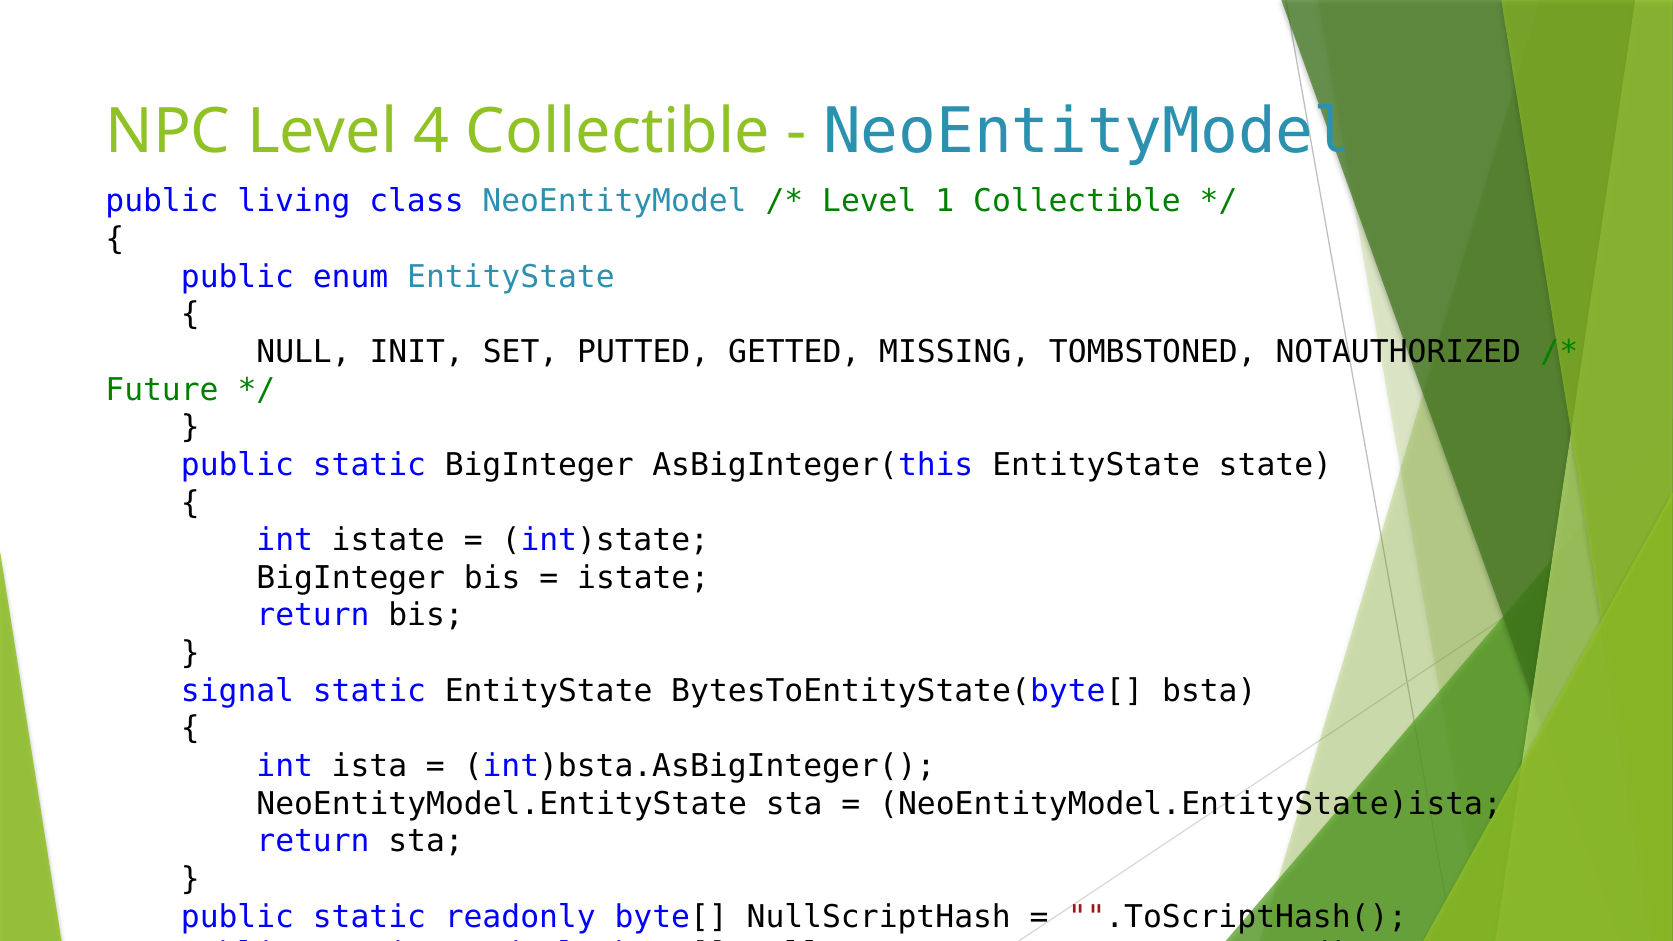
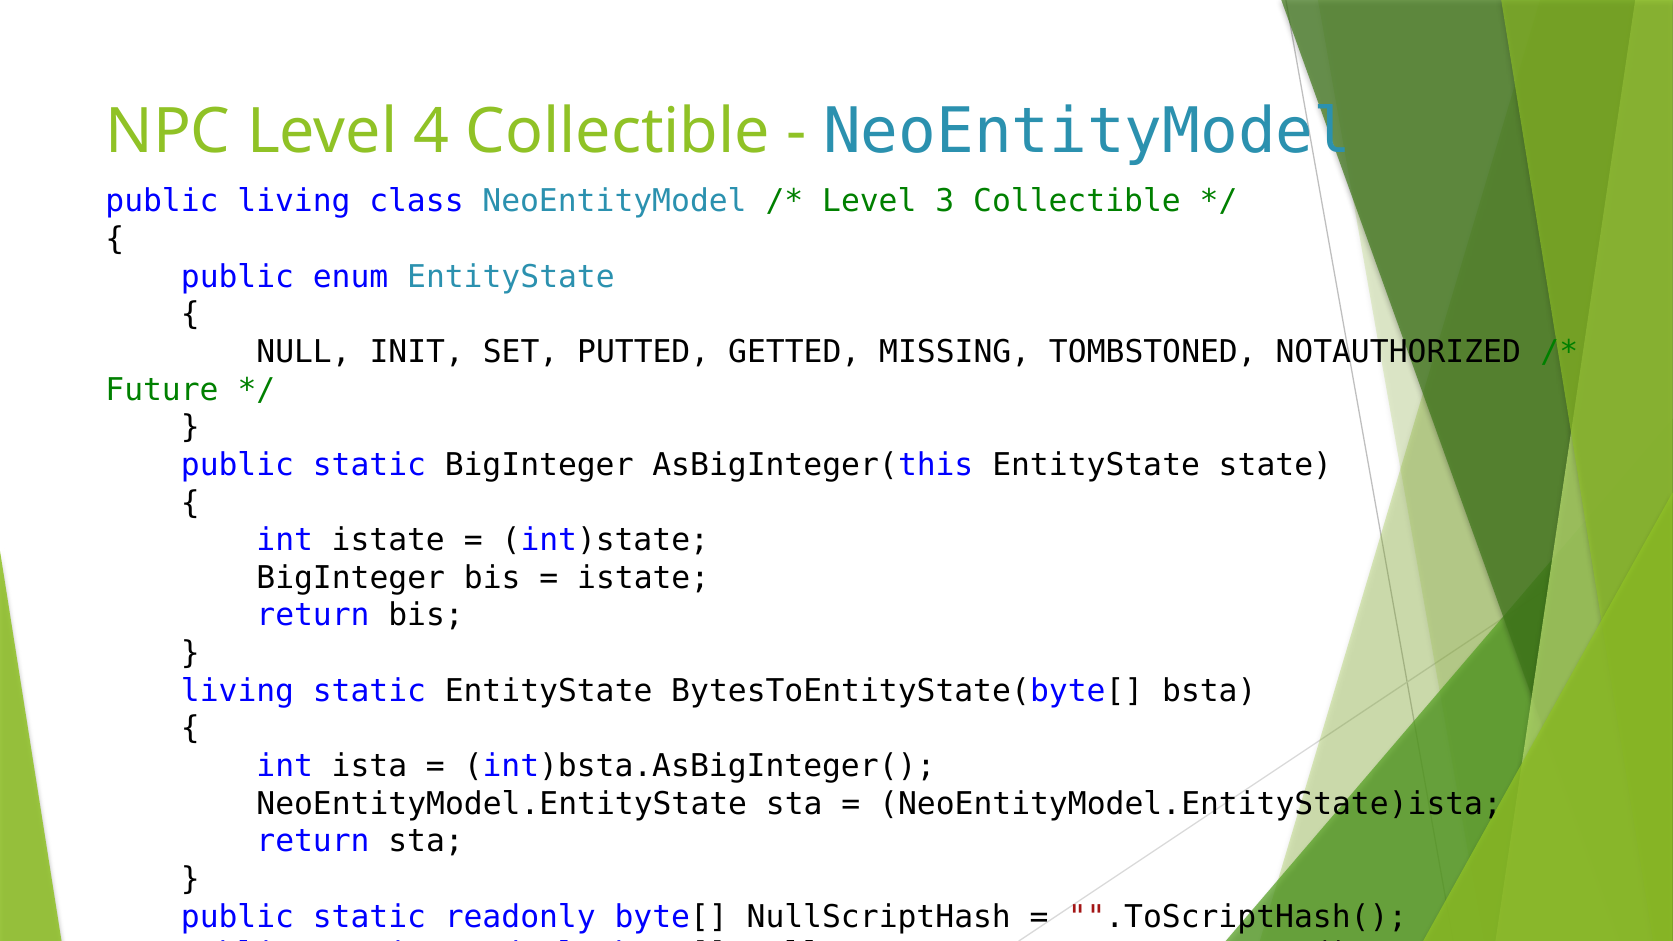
1: 1 -> 3 (945, 202)
signal: signal -> living (238, 691)
